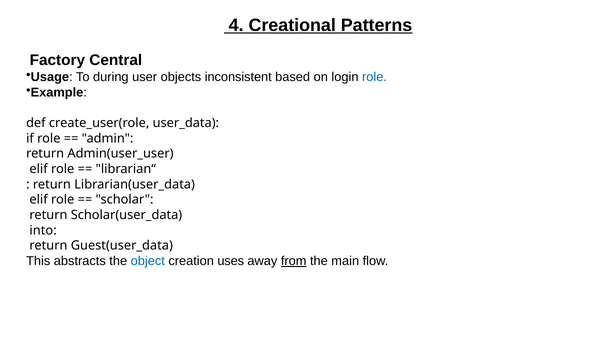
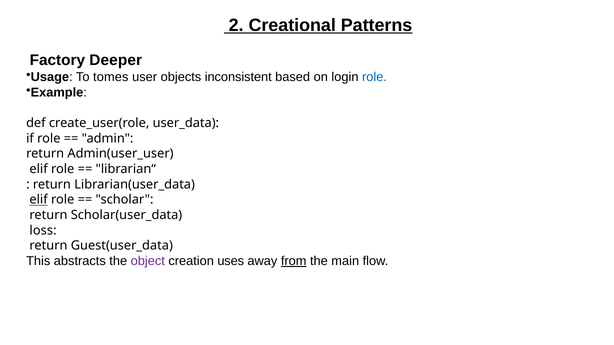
4: 4 -> 2 (236, 25)
Central: Central -> Deeper (116, 60)
during: during -> tomes (111, 77)
elif underline: none -> present (39, 200)
into: into -> loss (43, 231)
object colour: blue -> purple (148, 261)
